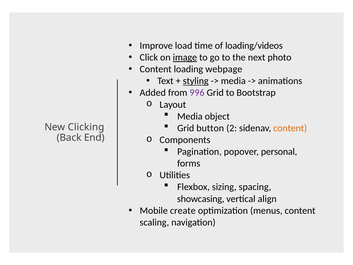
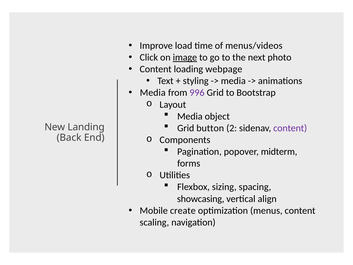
loading/videos: loading/videos -> menus/videos (254, 46)
styling underline: present -> none (196, 81)
Added: Added -> Media (153, 93)
content colour: orange -> purple (290, 128)
Clicking: Clicking -> Landing (86, 127)
personal: personal -> midterm (279, 152)
